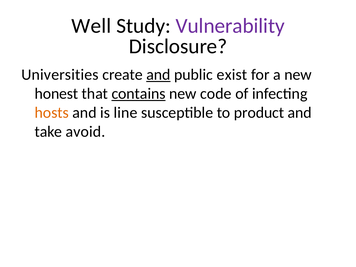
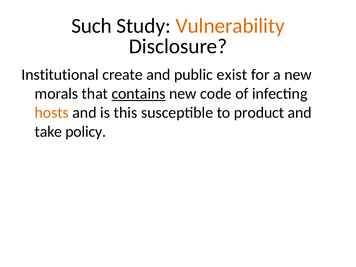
Well: Well -> Such (92, 26)
Vulnerability colour: purple -> orange (230, 26)
Universities: Universities -> Institutional (60, 75)
and underline: present -> none (158, 75)
honest: honest -> morals (56, 94)
line: line -> this (125, 113)
avoid: avoid -> policy (86, 132)
